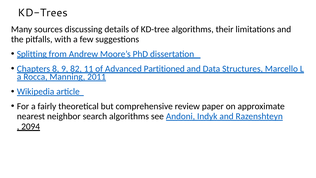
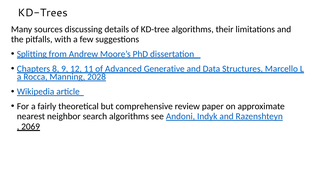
82: 82 -> 12 (76, 69)
Partitioned: Partitioned -> Generative (164, 69)
2011: 2011 -> 2028 (97, 77)
2094: 2094 -> 2069 (31, 126)
